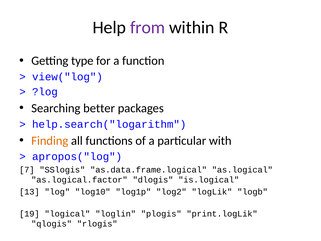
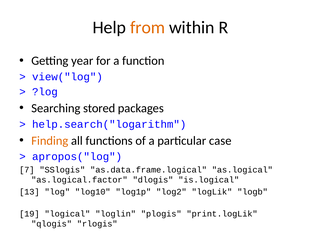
from colour: purple -> orange (148, 27)
type: type -> year (82, 61)
better: better -> stored (99, 108)
with: with -> case (220, 141)
